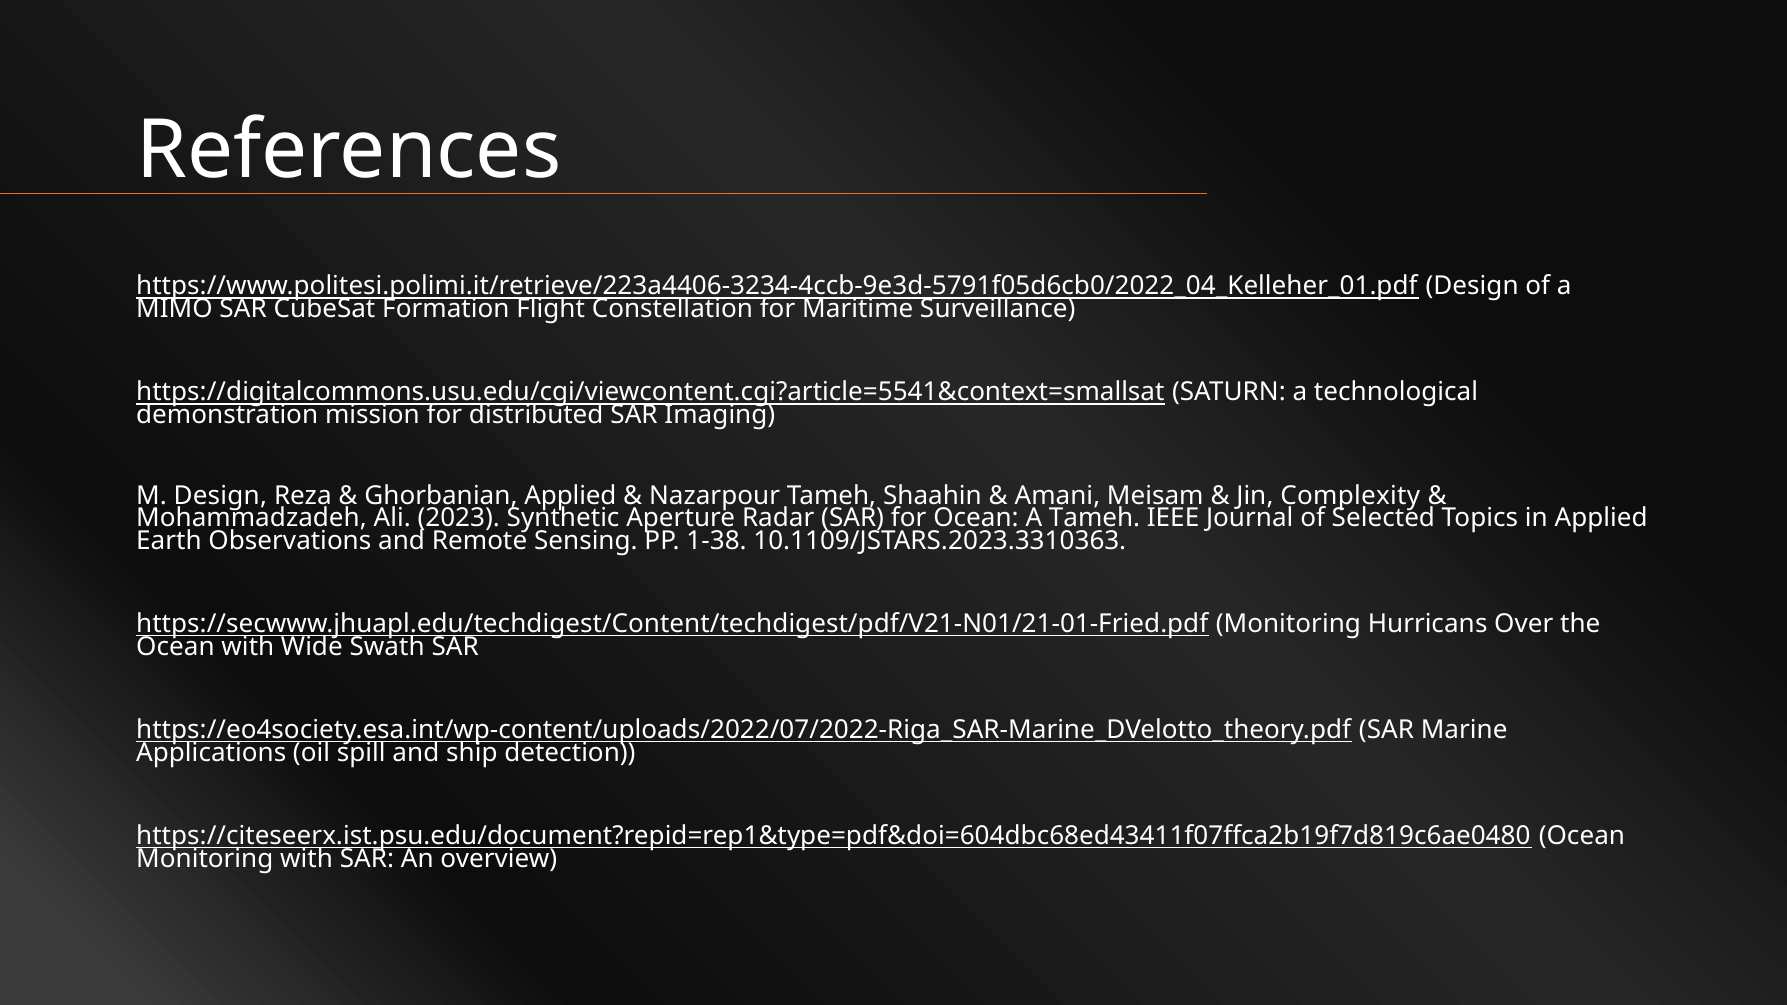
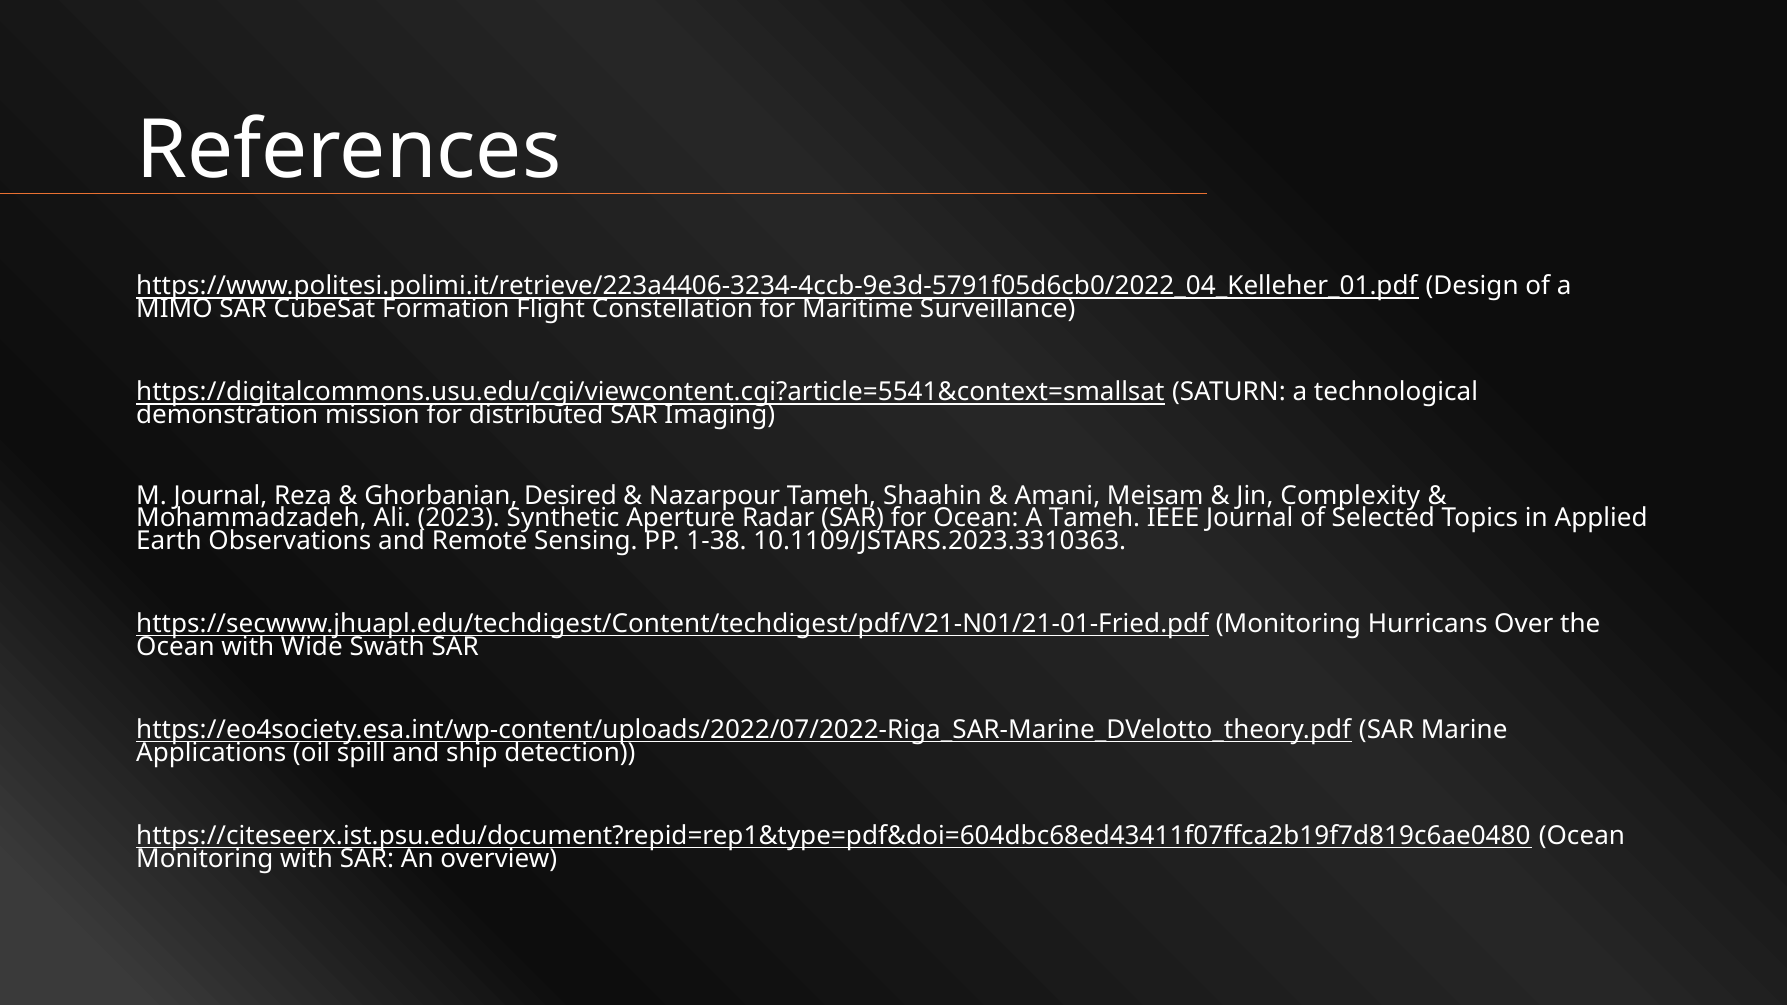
M Design: Design -> Journal (220, 496)
Ghorbanian Applied: Applied -> Desired (570, 496)
